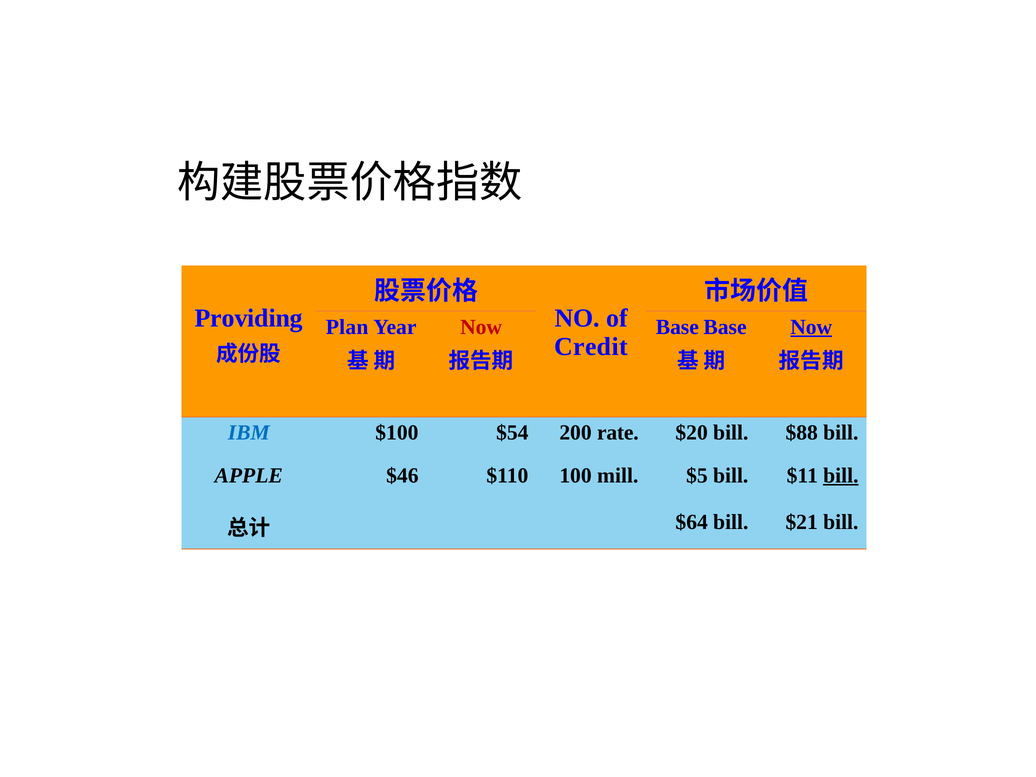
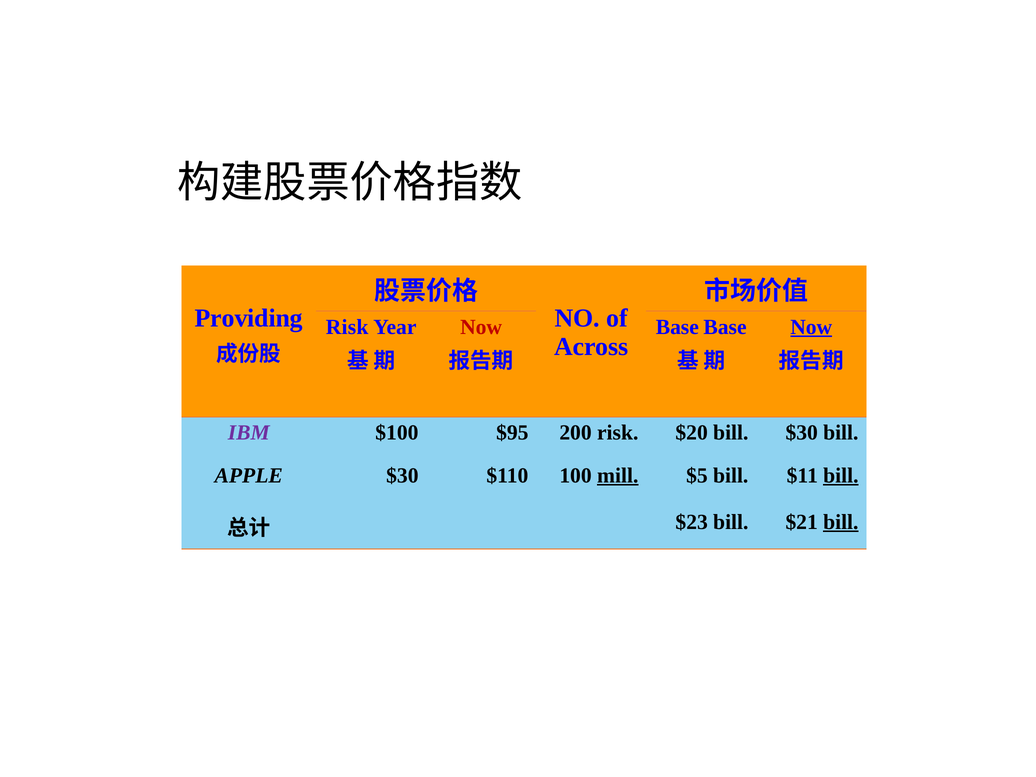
Plan: Plan -> Risk (347, 327)
Credit: Credit -> Across (591, 347)
IBM colour: blue -> purple (249, 433)
$54: $54 -> $95 (512, 433)
200 rate: rate -> risk (618, 433)
bill $88: $88 -> $30 (802, 433)
APPLE $46: $46 -> $30 (402, 476)
mill underline: none -> present (618, 476)
$64: $64 -> $23 (692, 522)
bill underline: none -> present (841, 522)
